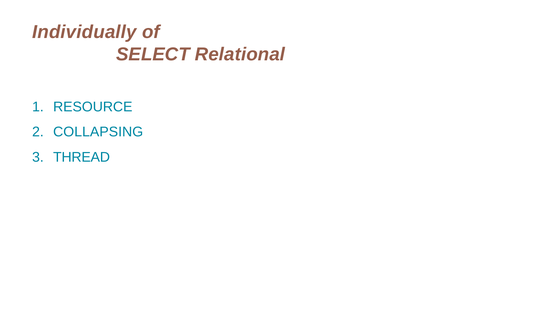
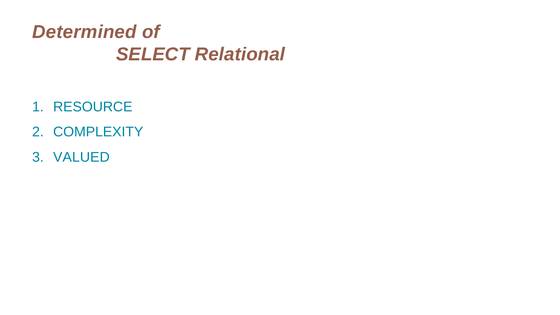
Individually: Individually -> Determined (84, 32)
COLLAPSING: COLLAPSING -> COMPLEXITY (98, 132)
THREAD: THREAD -> VALUED (81, 157)
